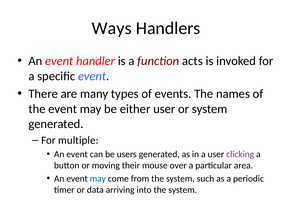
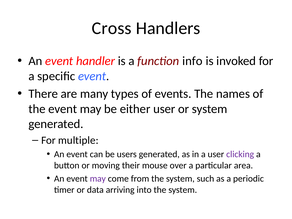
Ways: Ways -> Cross (112, 28)
acts: acts -> info (192, 61)
may colour: blue -> purple (98, 179)
